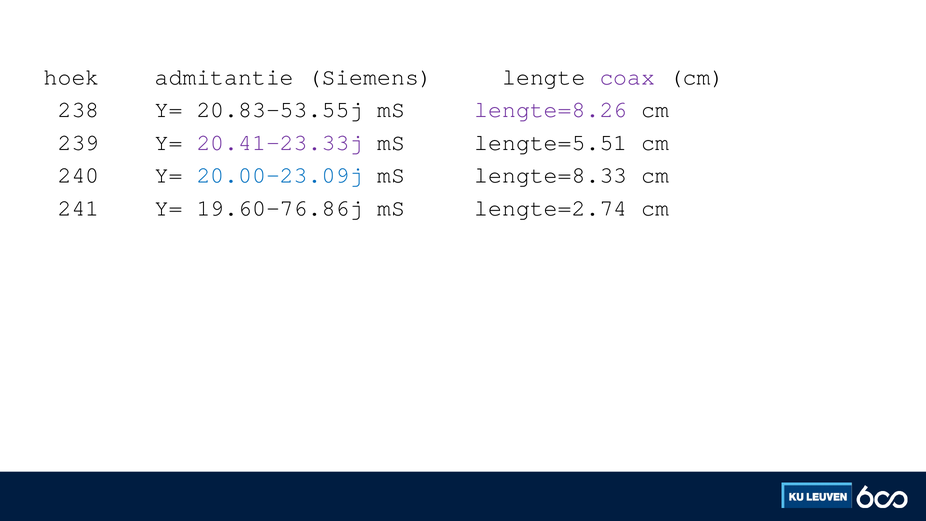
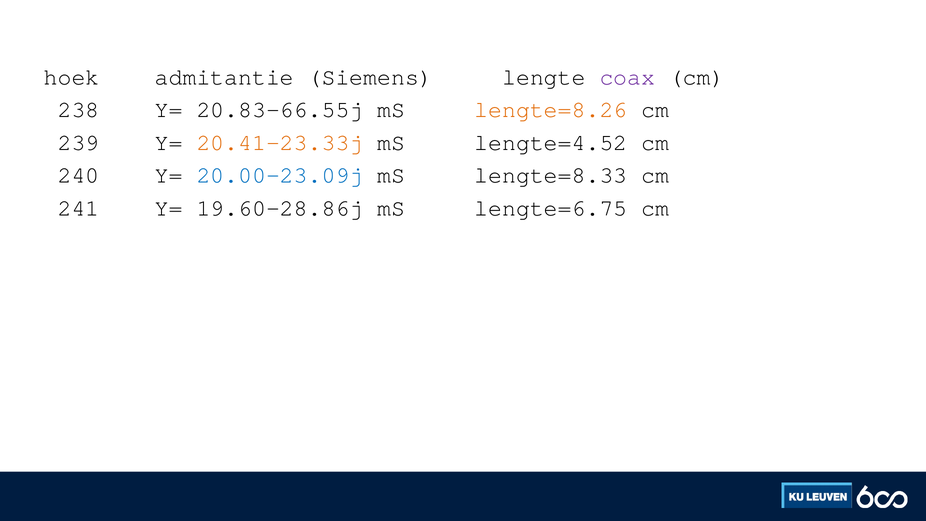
20.83-53.55j: 20.83-53.55j -> 20.83-66.55j (280, 110)
lengte=8.26 colour: purple -> orange (551, 110)
20.41-23.33j colour: purple -> orange (280, 142)
lengte=5.51: lengte=5.51 -> lengte=4.52 (551, 142)
19.60-76.86j: 19.60-76.86j -> 19.60-28.86j (280, 208)
lengte=2.74: lengte=2.74 -> lengte=6.75 (551, 208)
